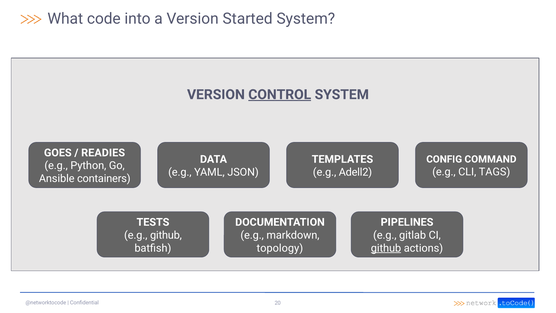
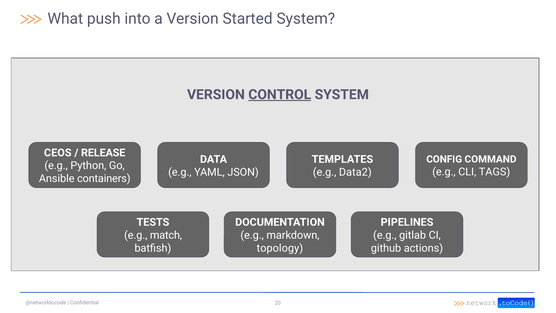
code: code -> push (104, 19)
GOES: GOES -> CEOS (58, 153)
READIES: READIES -> RELEASE (103, 153)
Adell2: Adell2 -> Data2 (355, 172)
e.g github: github -> match (166, 235)
github underline: present -> none (386, 248)
